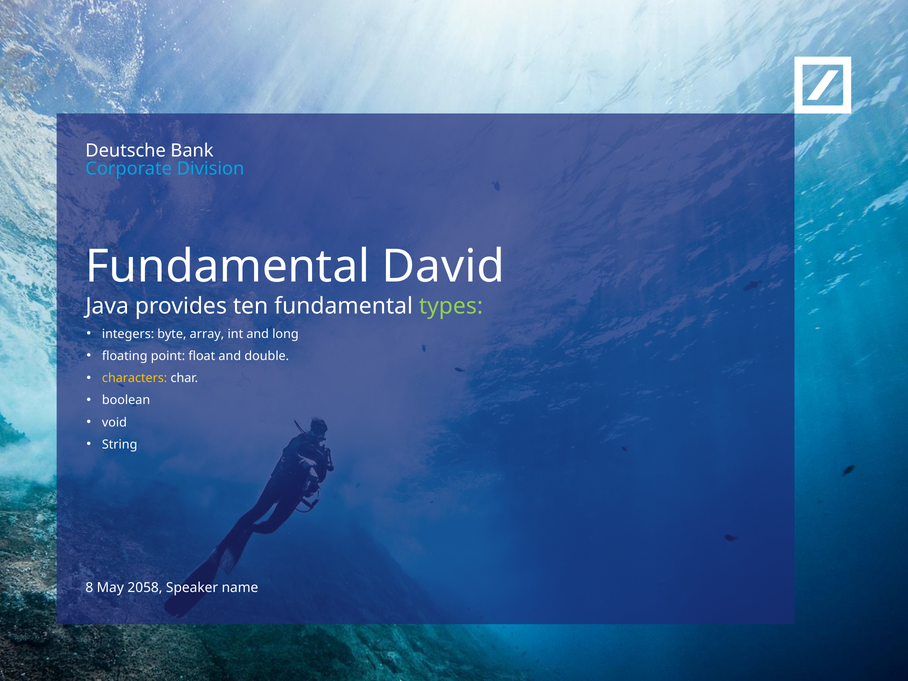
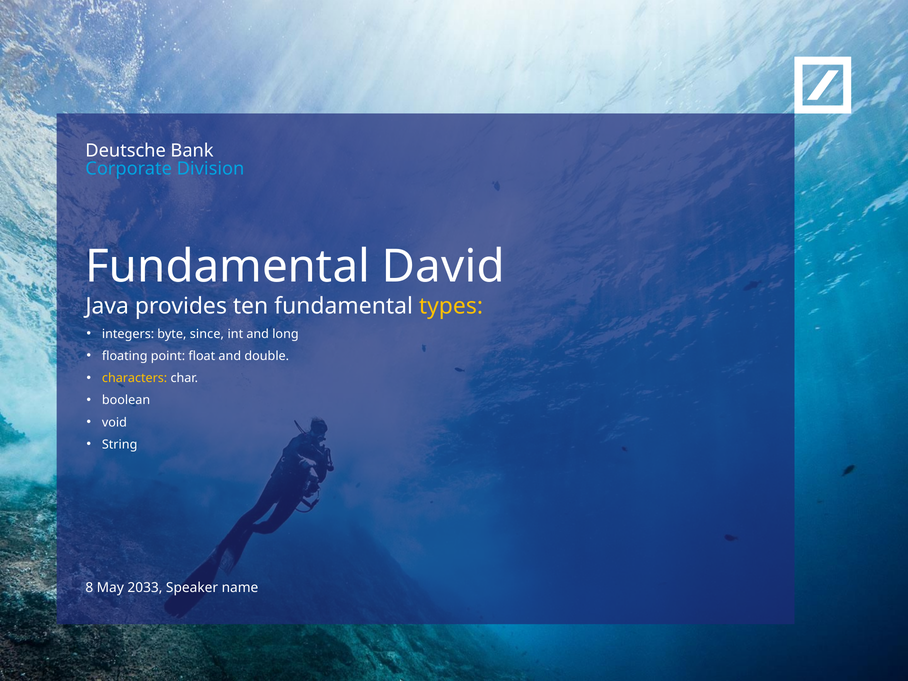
types colour: light green -> yellow (451, 306)
array: array -> since (207, 334)
2058: 2058 -> 2033 (145, 588)
